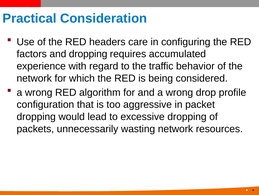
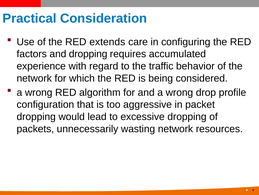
headers: headers -> extends (107, 42)
